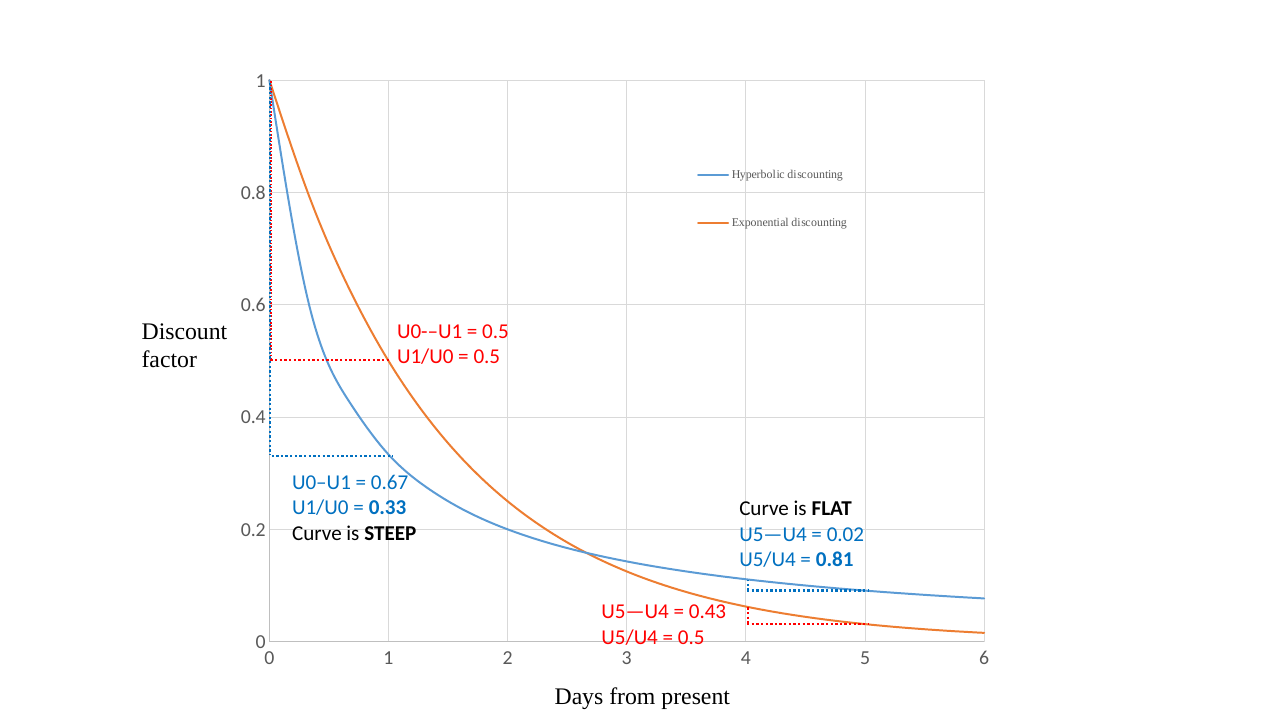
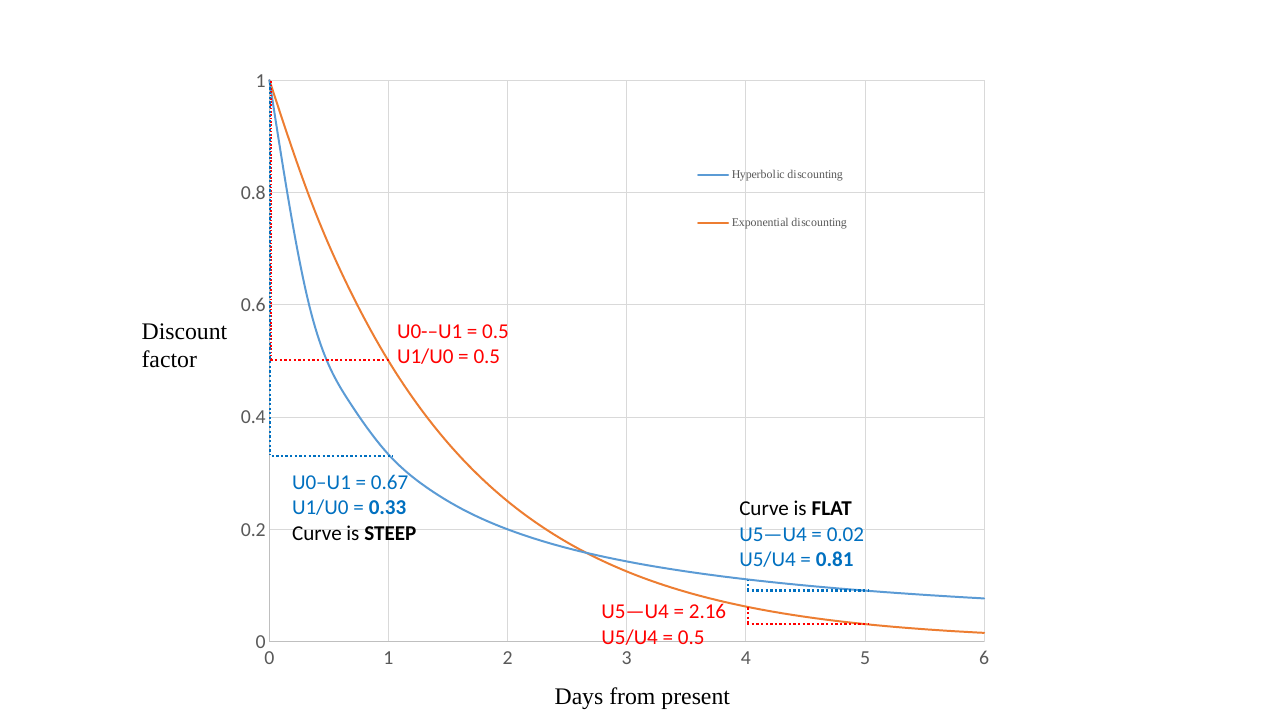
0.43: 0.43 -> 2.16 (708, 612)
